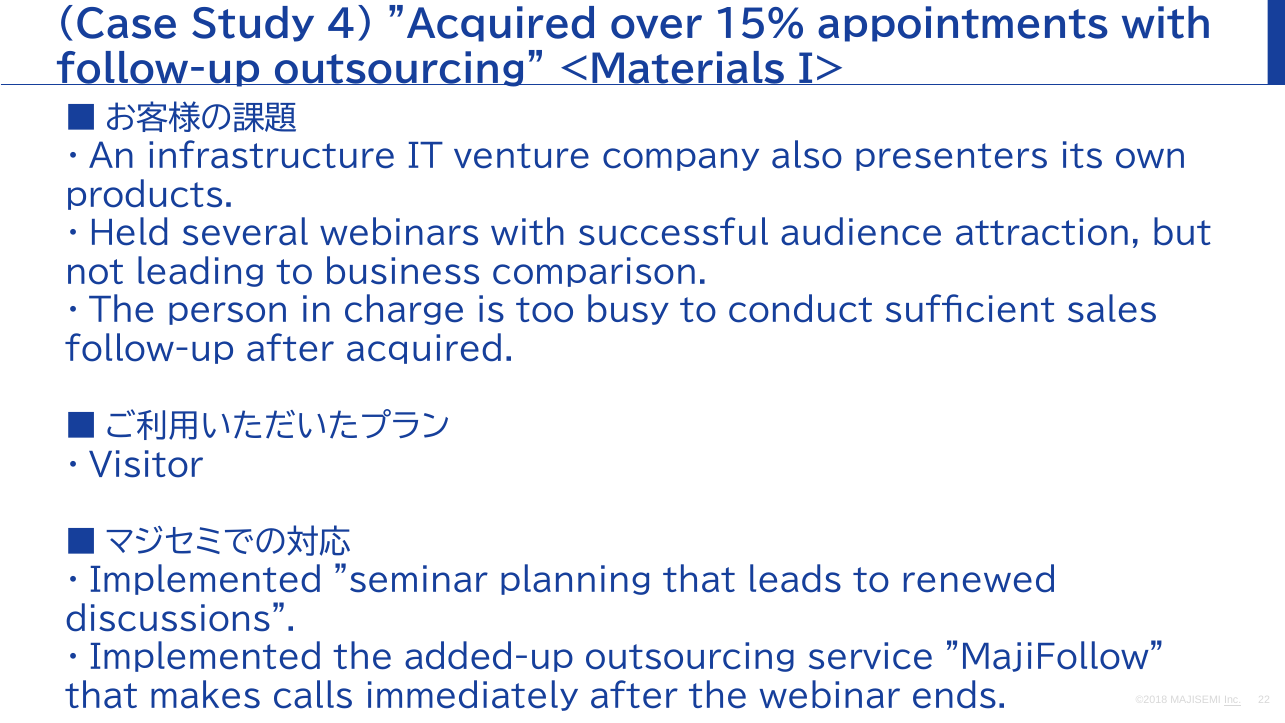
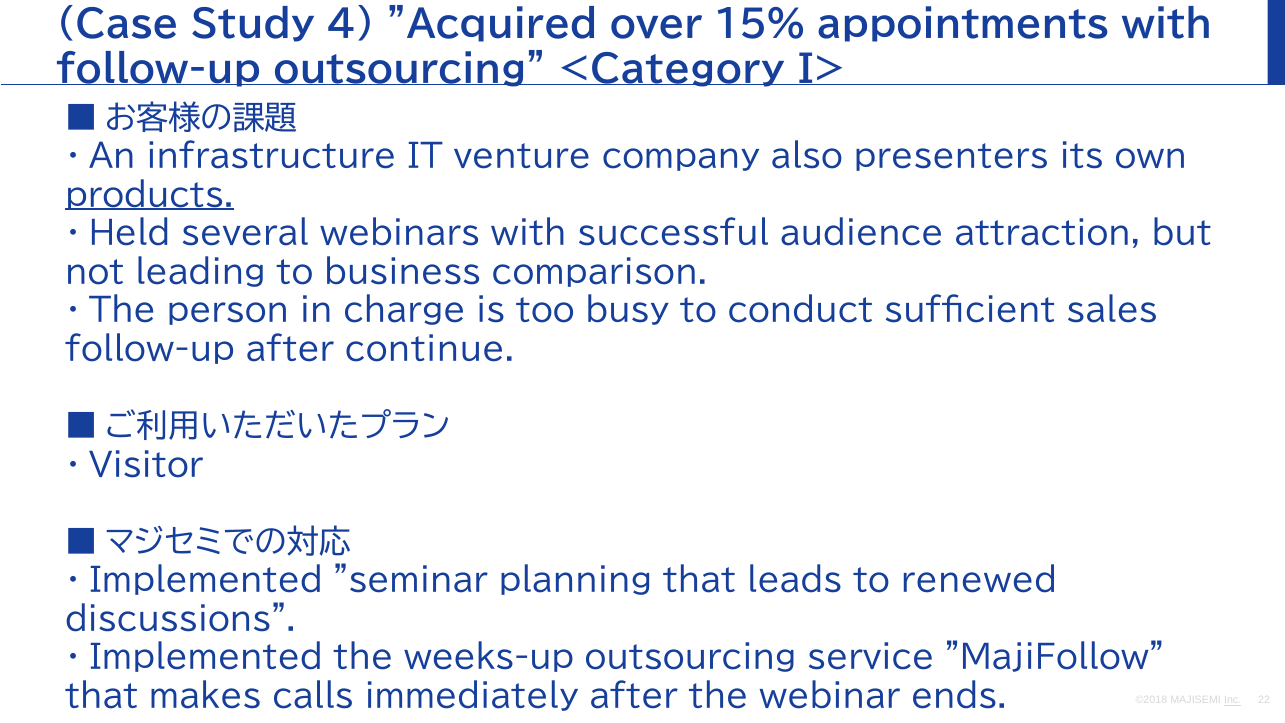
<Materials: <Materials -> <Category (672, 70)
products underline: none -> present (150, 196)
after acquired: acquired -> continue (430, 350)
added-up: added-up -> weeks-up (489, 658)
